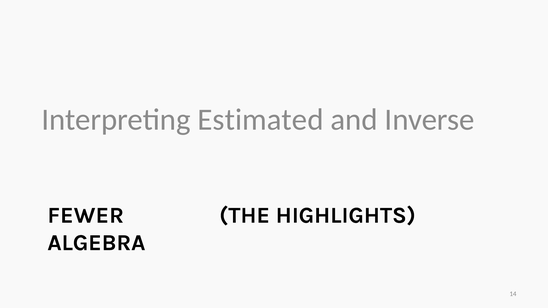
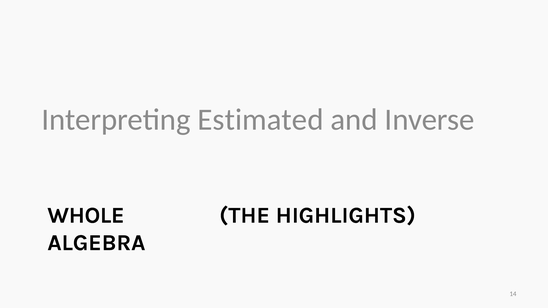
FEWER: FEWER -> WHOLE (86, 215)
